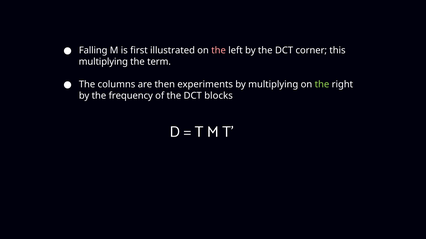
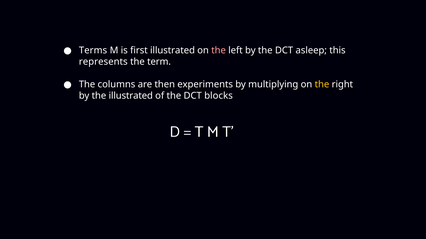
Falling: Falling -> Terms (93, 51)
corner: corner -> asleep (311, 51)
multiplying: multiplying -> represents (103, 62)
the colour: light green -> yellow (322, 85)
the frequency: frequency -> illustrated (131, 96)
